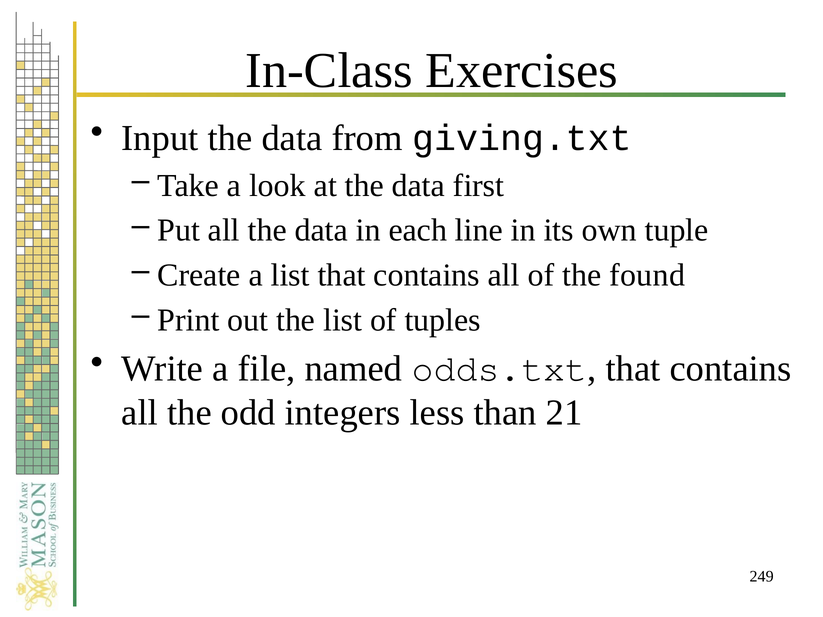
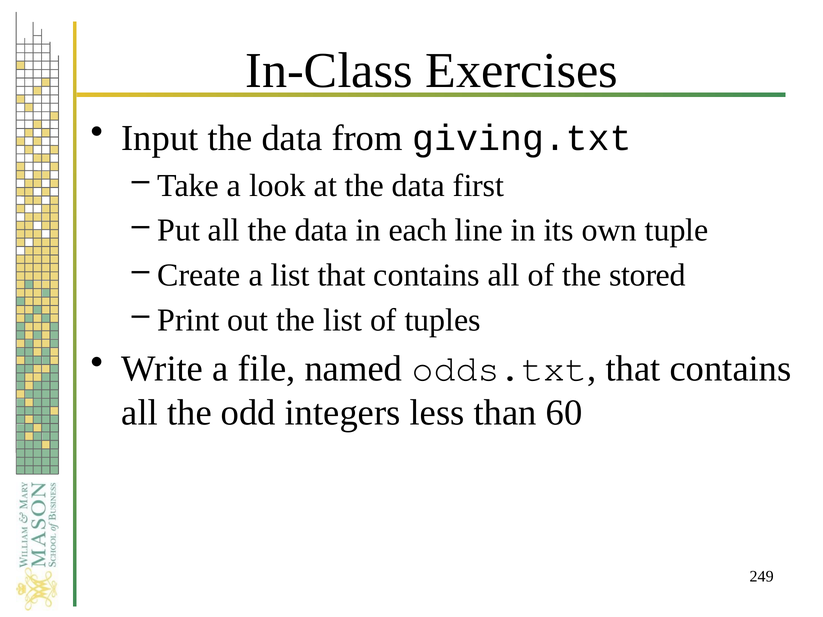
found: found -> stored (647, 275)
21: 21 -> 60 (564, 413)
